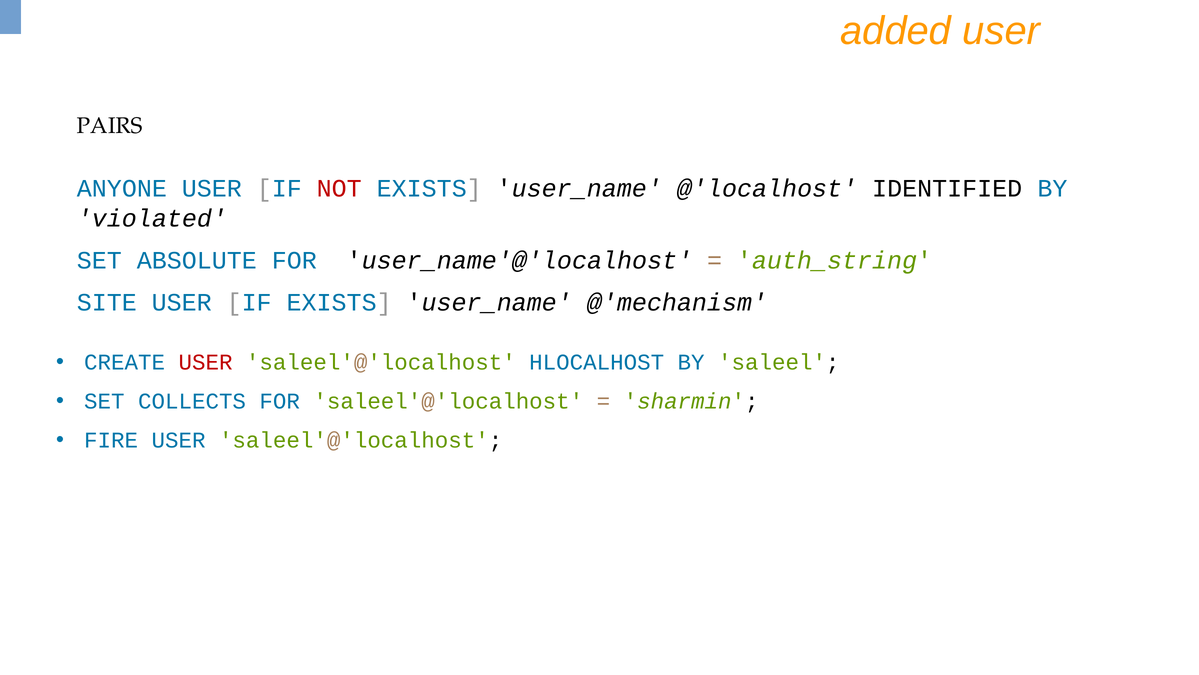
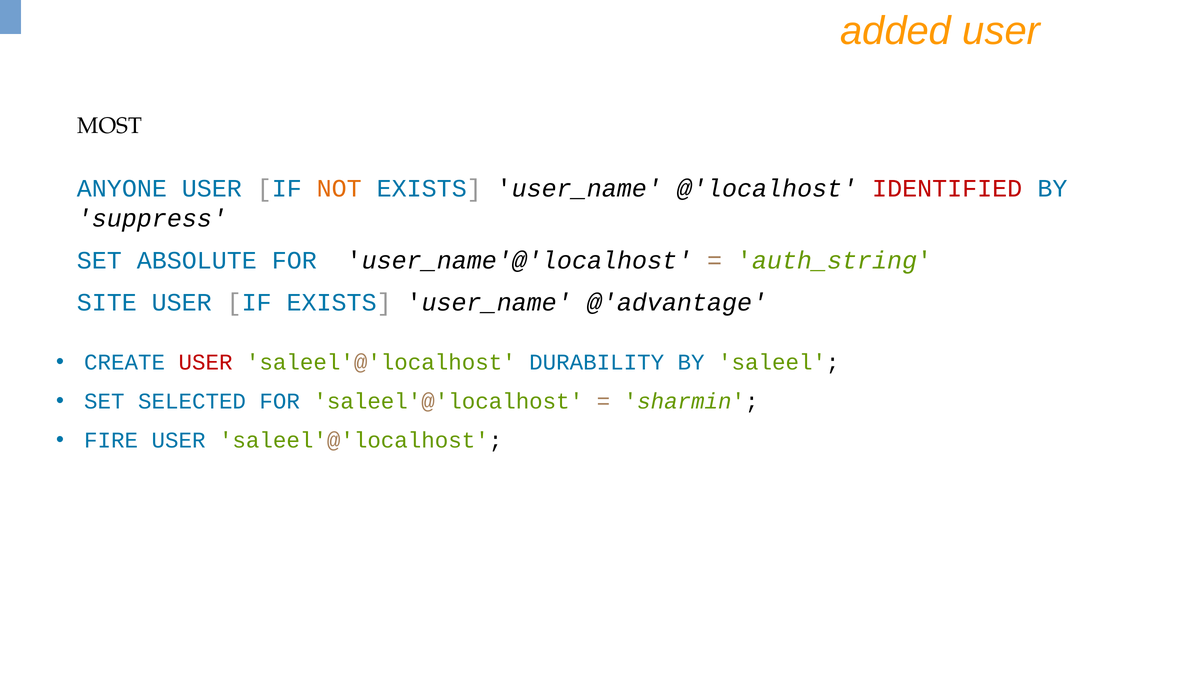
PAIRS: PAIRS -> MOST (110, 126)
NOT colour: red -> orange (339, 188)
IDENTIFIED colour: black -> red (947, 188)
violated: violated -> suppress (152, 218)
@'mechanism: @'mechanism -> @'advantage (677, 302)
HLOCALHOST: HLOCALHOST -> DURABILITY (597, 362)
COLLECTS: COLLECTS -> SELECTED (192, 401)
